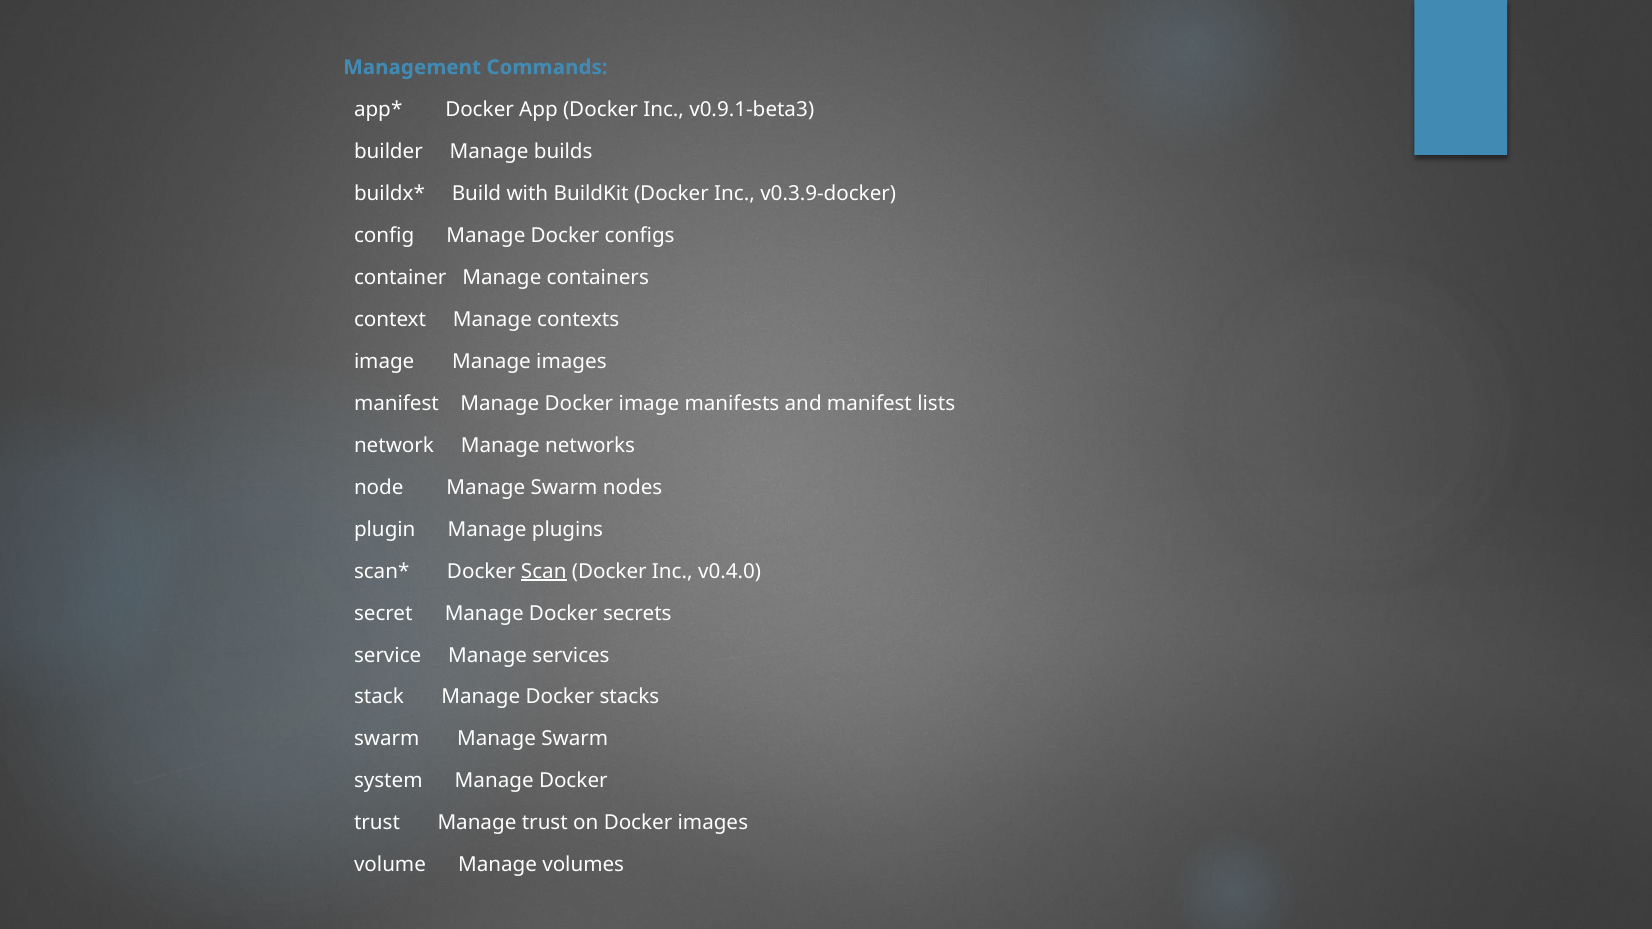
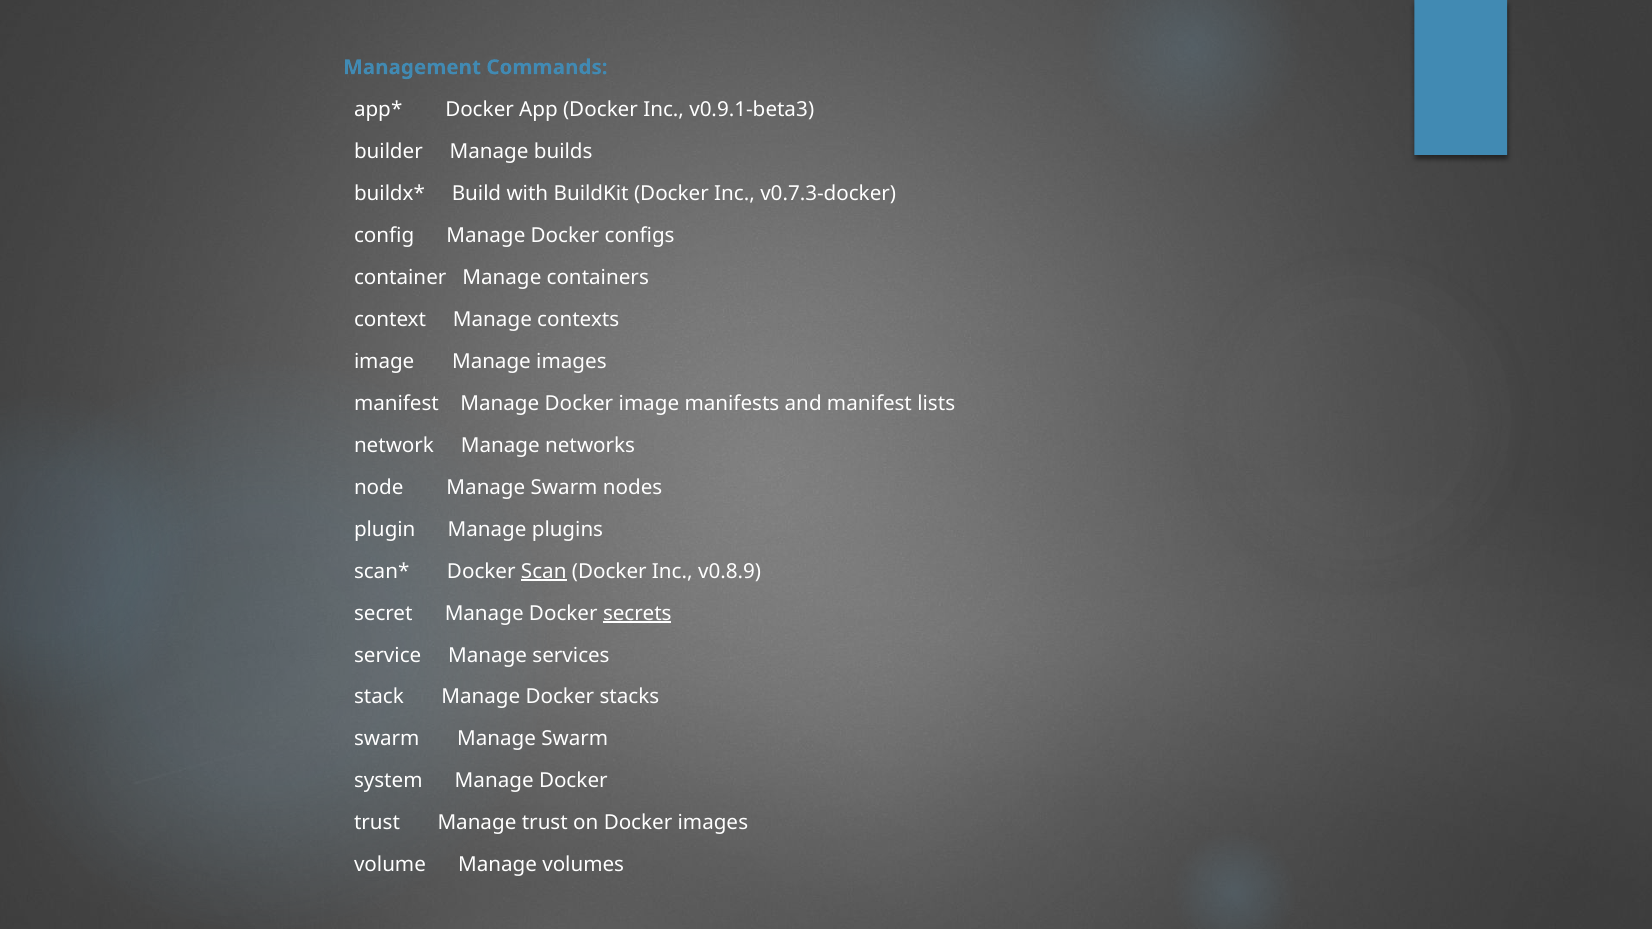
v0.3.9-docker: v0.3.9-docker -> v0.7.3-docker (828, 193)
v0.4.0: v0.4.0 -> v0.8.9 (730, 571)
secrets underline: none -> present (637, 613)
